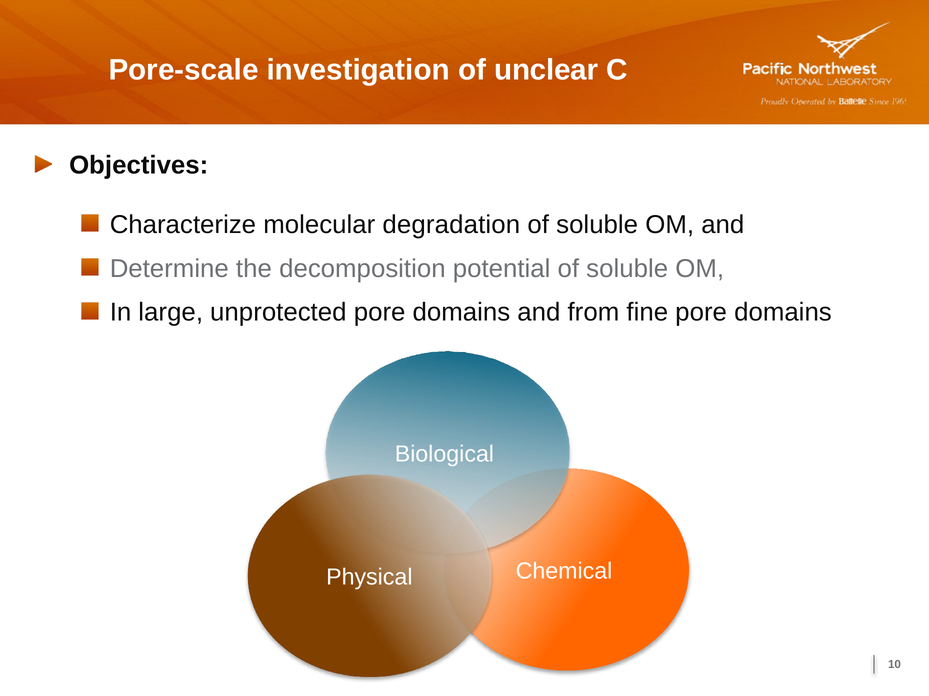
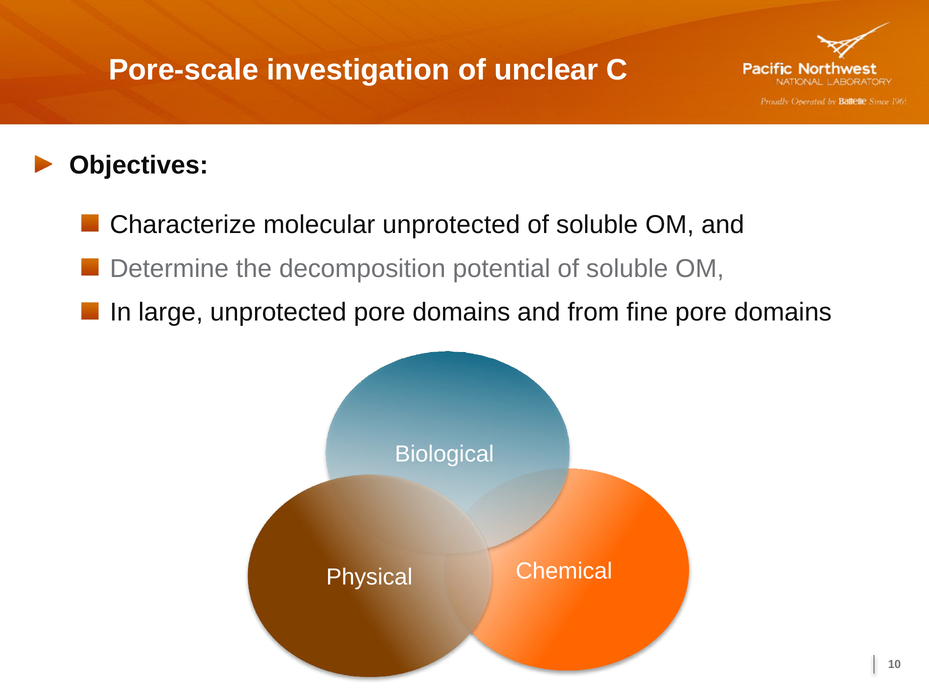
molecular degradation: degradation -> unprotected (451, 225)
